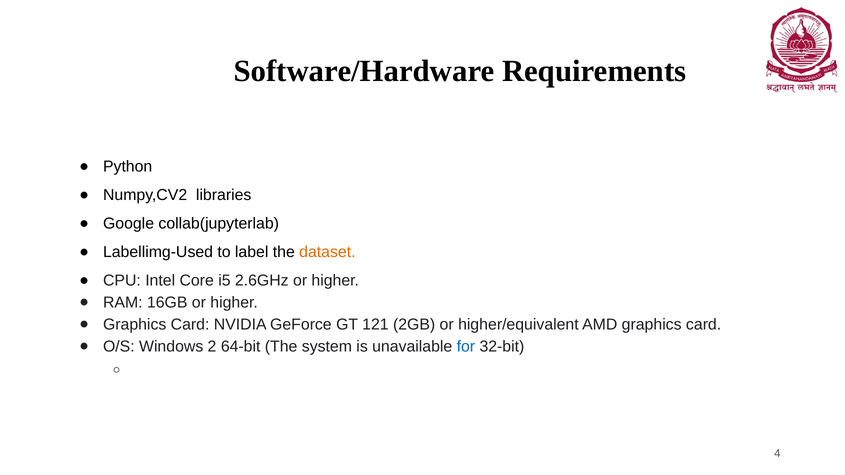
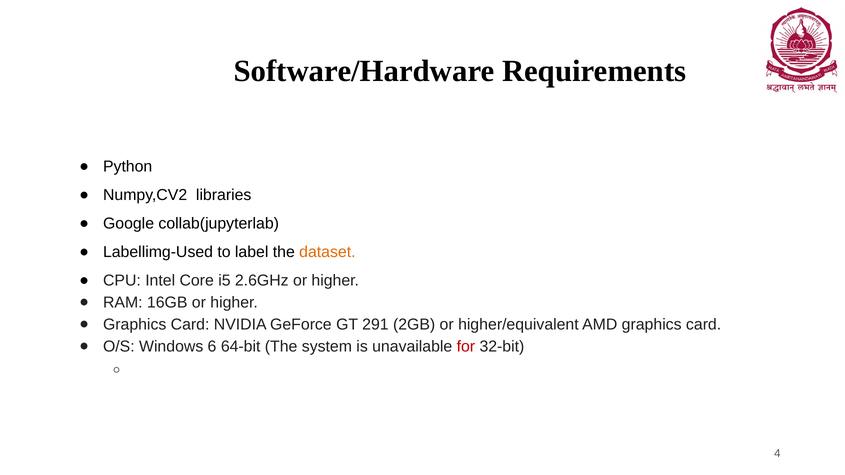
121: 121 -> 291 (375, 325)
2: 2 -> 6 (212, 347)
for colour: blue -> red (466, 347)
